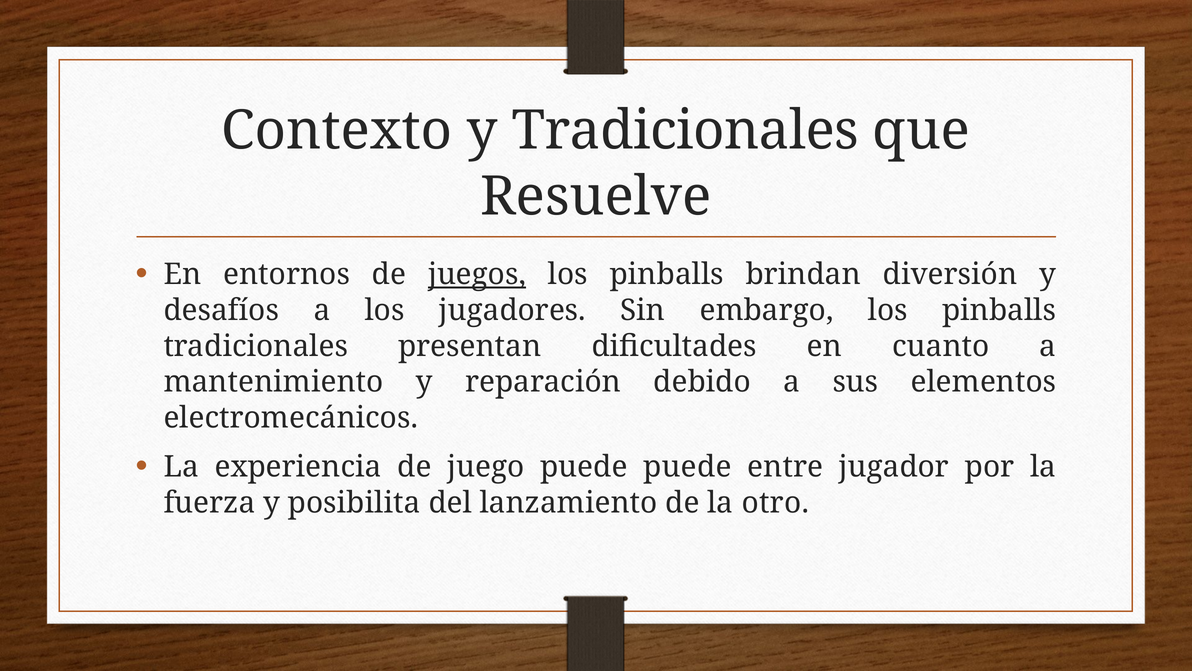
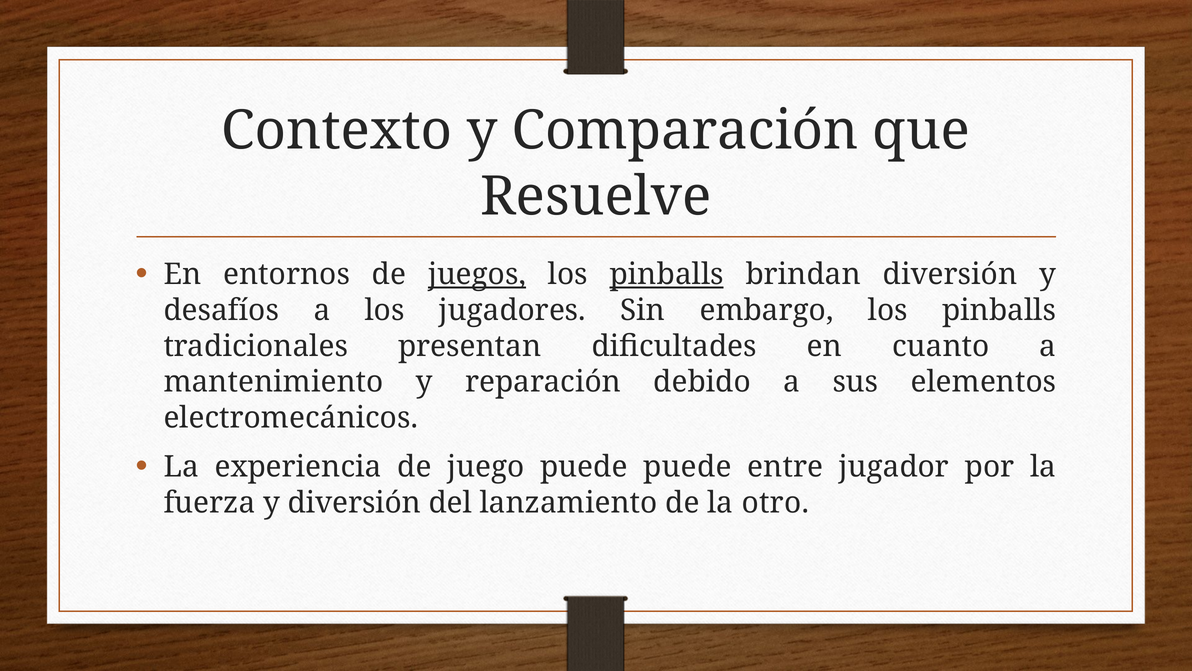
y Tradicionales: Tradicionales -> Comparación (685, 131)
pinballs underline: none -> present (667, 274)
y posibilita: posibilita -> diversión (354, 502)
